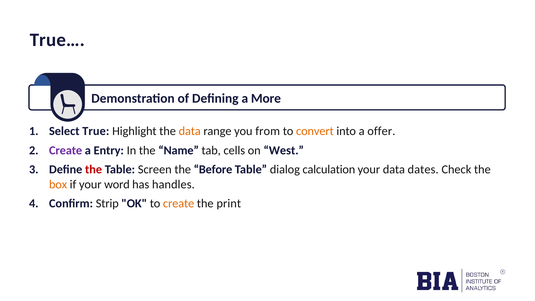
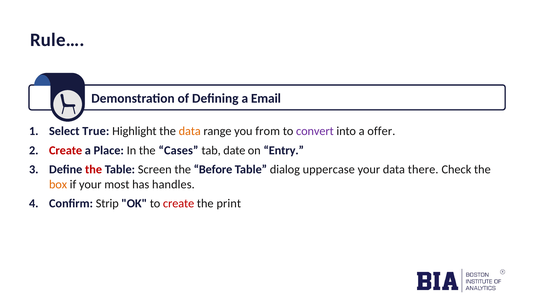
True…: True… -> Rule… (57, 40)
More: More -> Email (266, 98)
convert colour: orange -> purple (315, 131)
Create colour: purple -> red (66, 150)
Entry: Entry -> Place (109, 150)
Name: Name -> Cases (178, 150)
cells: cells -> date (234, 150)
West: West -> Entry (284, 150)
calculation: calculation -> uppercase (329, 170)
dates: dates -> there (423, 170)
word: word -> most (117, 184)
create colour: orange -> red (179, 203)
